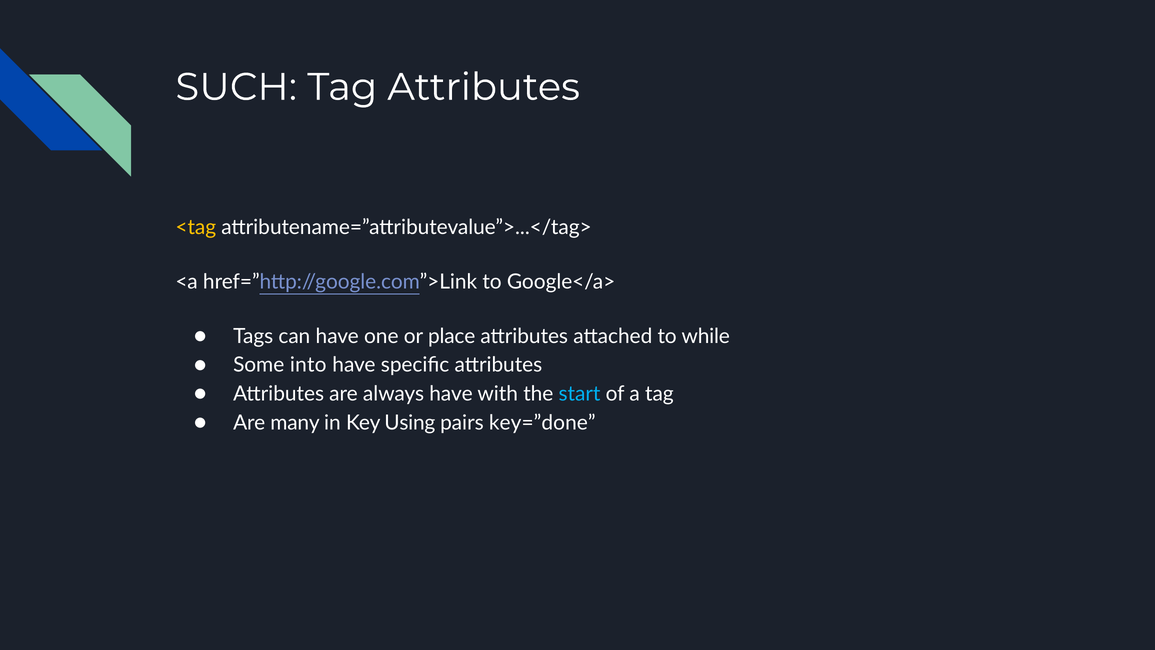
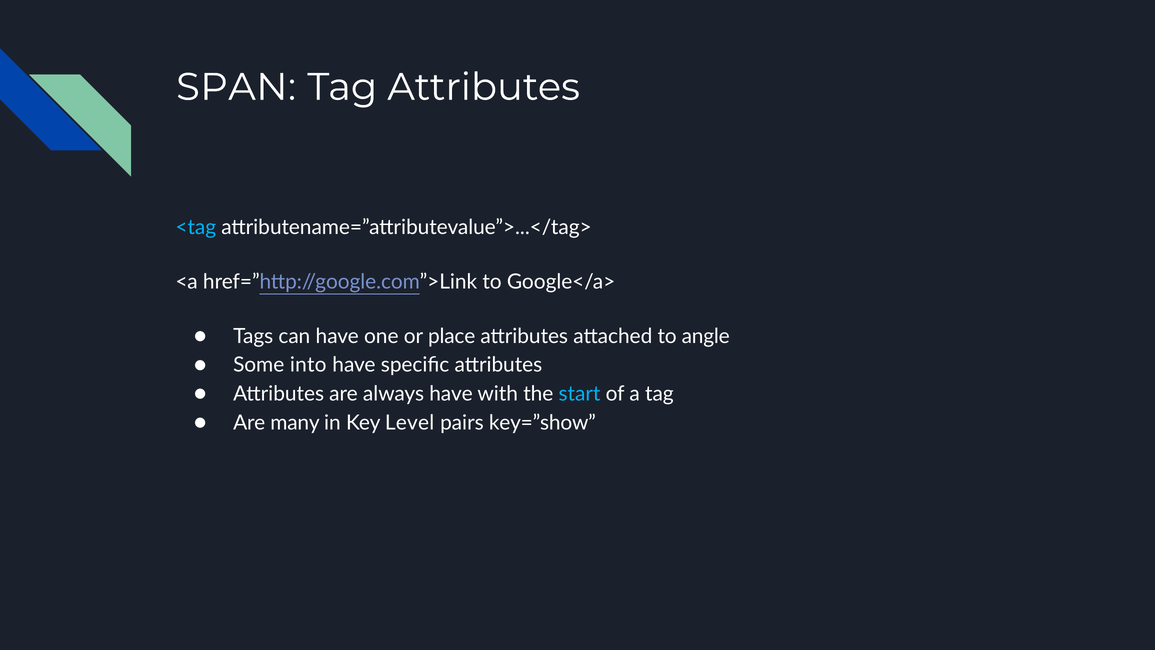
SUCH: SUCH -> SPAN (236, 87)
<tag colour: yellow -> light blue (196, 227)
while: while -> angle (706, 336)
Using: Using -> Level (410, 422)
key=”done: key=”done -> key=”show (542, 422)
